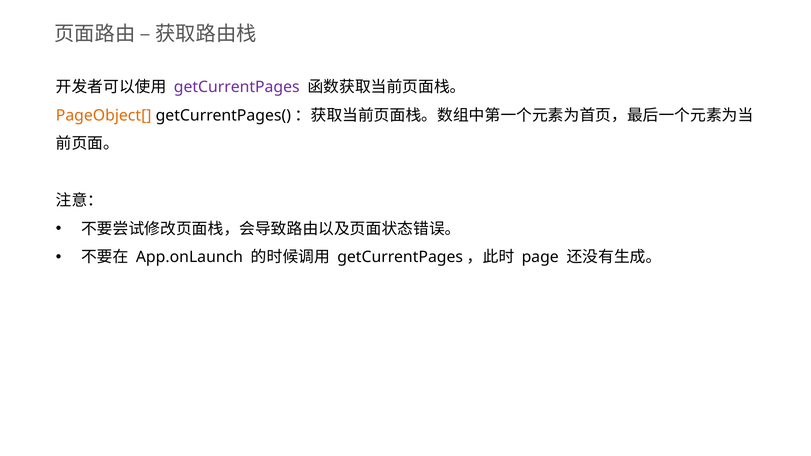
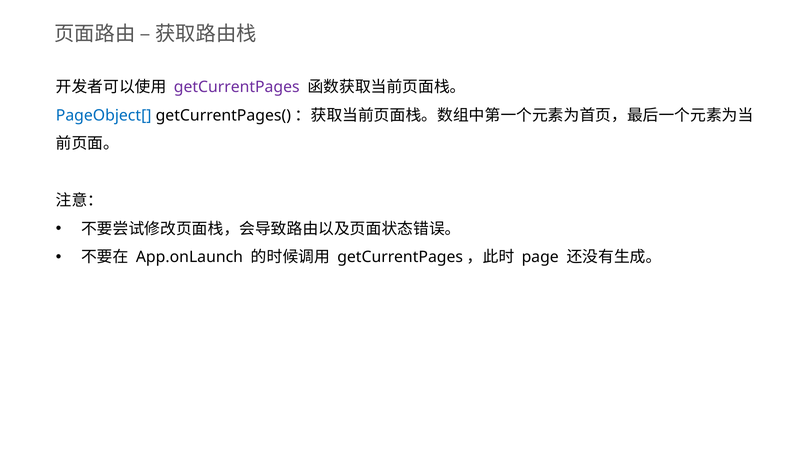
PageObject[ colour: orange -> blue (104, 115)
